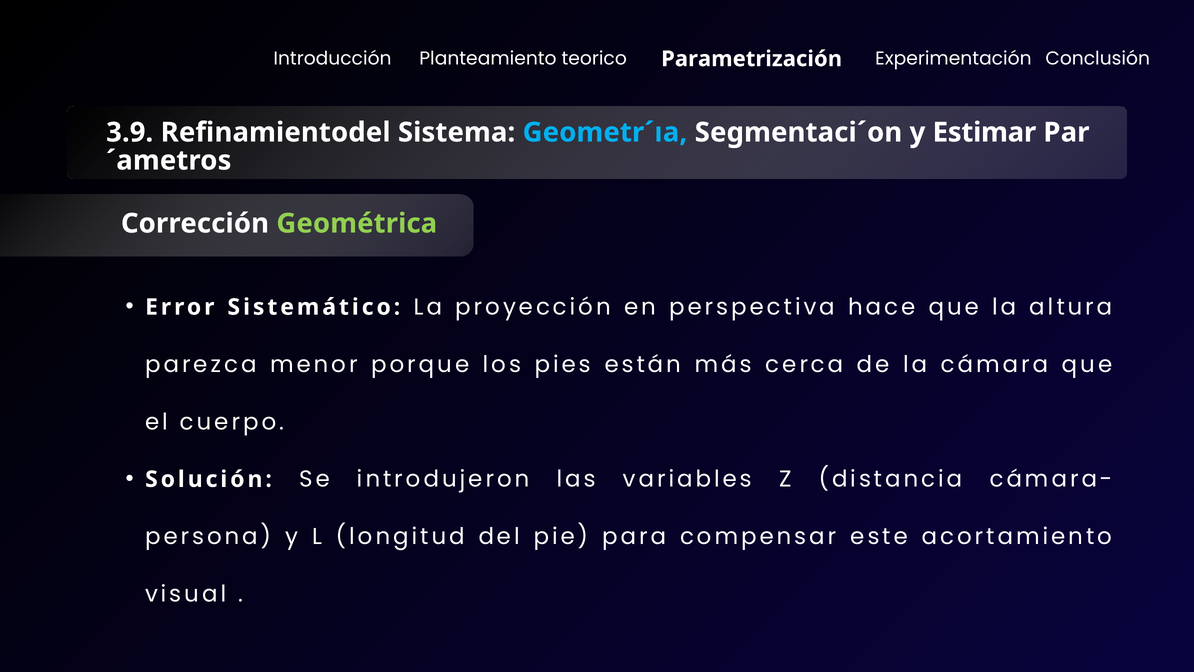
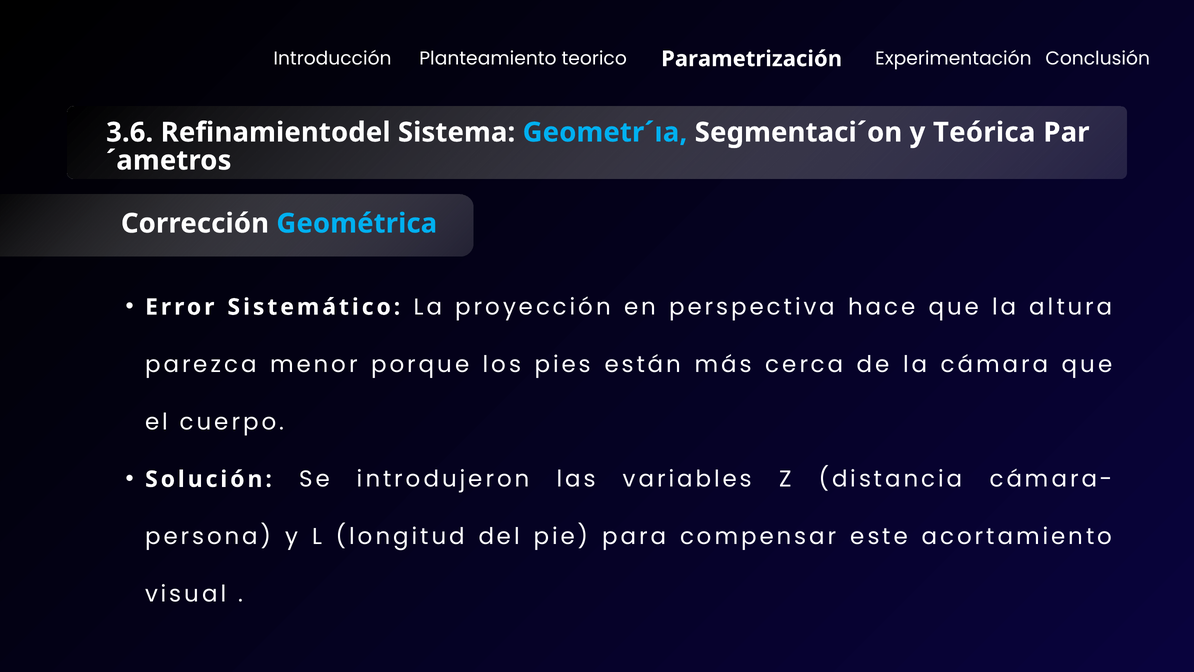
3.9: 3.9 -> 3.6 (130, 132)
Estimar: Estimar -> Teórica (984, 132)
Geométrica colour: light green -> light blue (357, 223)
